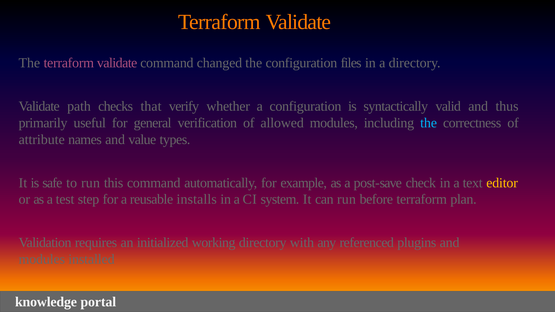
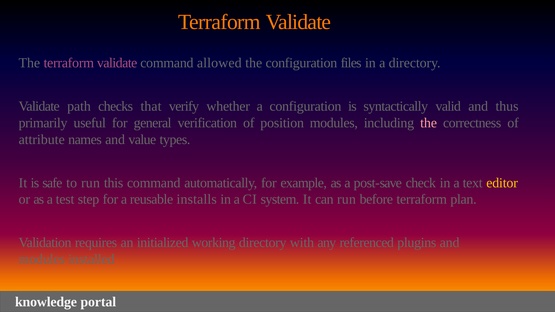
changed: changed -> allowed (219, 63)
allowed: allowed -> position (282, 123)
the colour: light blue -> pink (429, 123)
